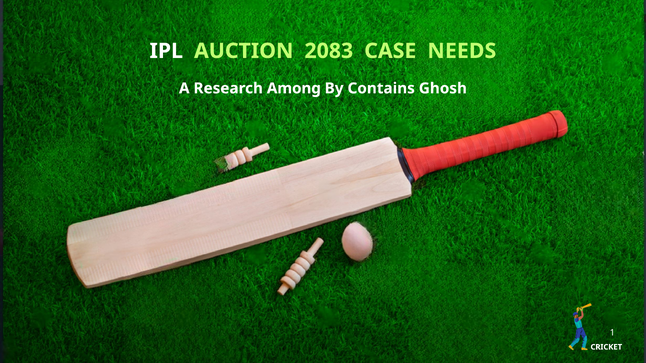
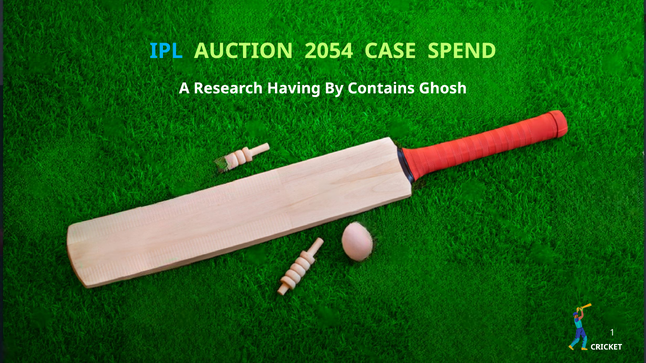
IPL colour: white -> light blue (166, 51)
2083: 2083 -> 2054 (329, 51)
NEEDS: NEEDS -> SPEND (462, 51)
Among: Among -> Having (294, 88)
